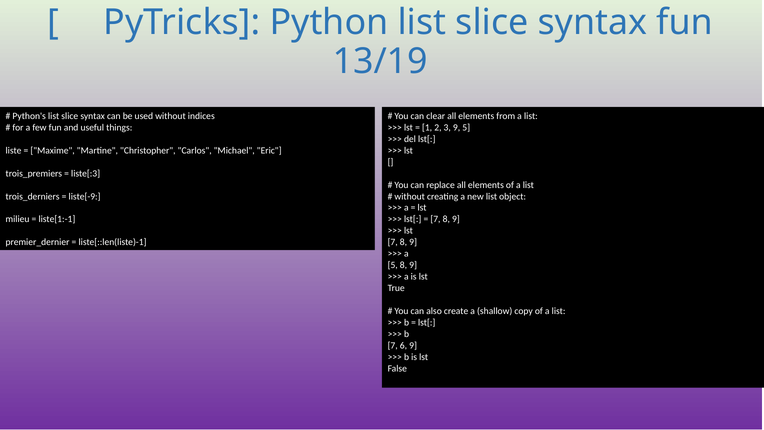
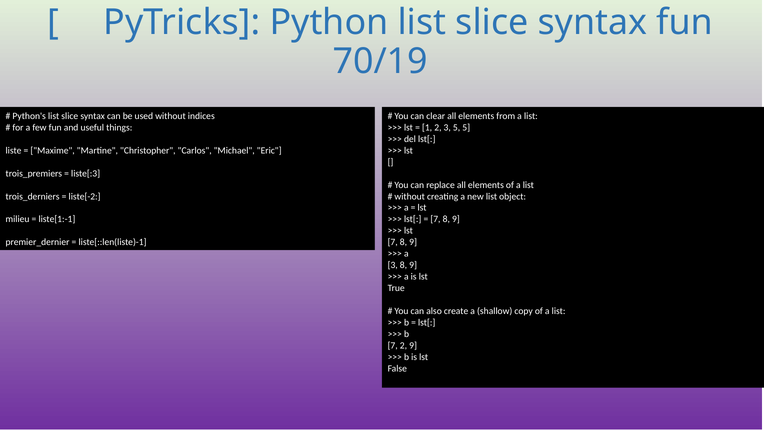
13/19: 13/19 -> 70/19 (380, 61)
3 9: 9 -> 5 (457, 127)
liste[-9: liste[-9 -> liste[-2 (85, 196)
5: 5 -> 3 (393, 265)
7 6: 6 -> 2 (403, 345)
